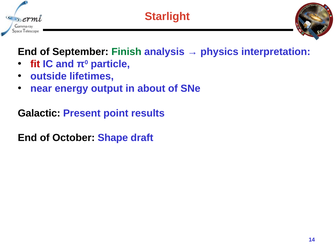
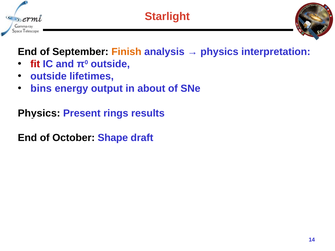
Finish colour: green -> orange (126, 52)
π0 particle: particle -> outside (110, 64)
near: near -> bins (41, 89)
Galactic: Galactic -> Physics (39, 113)
point: point -> rings (116, 113)
